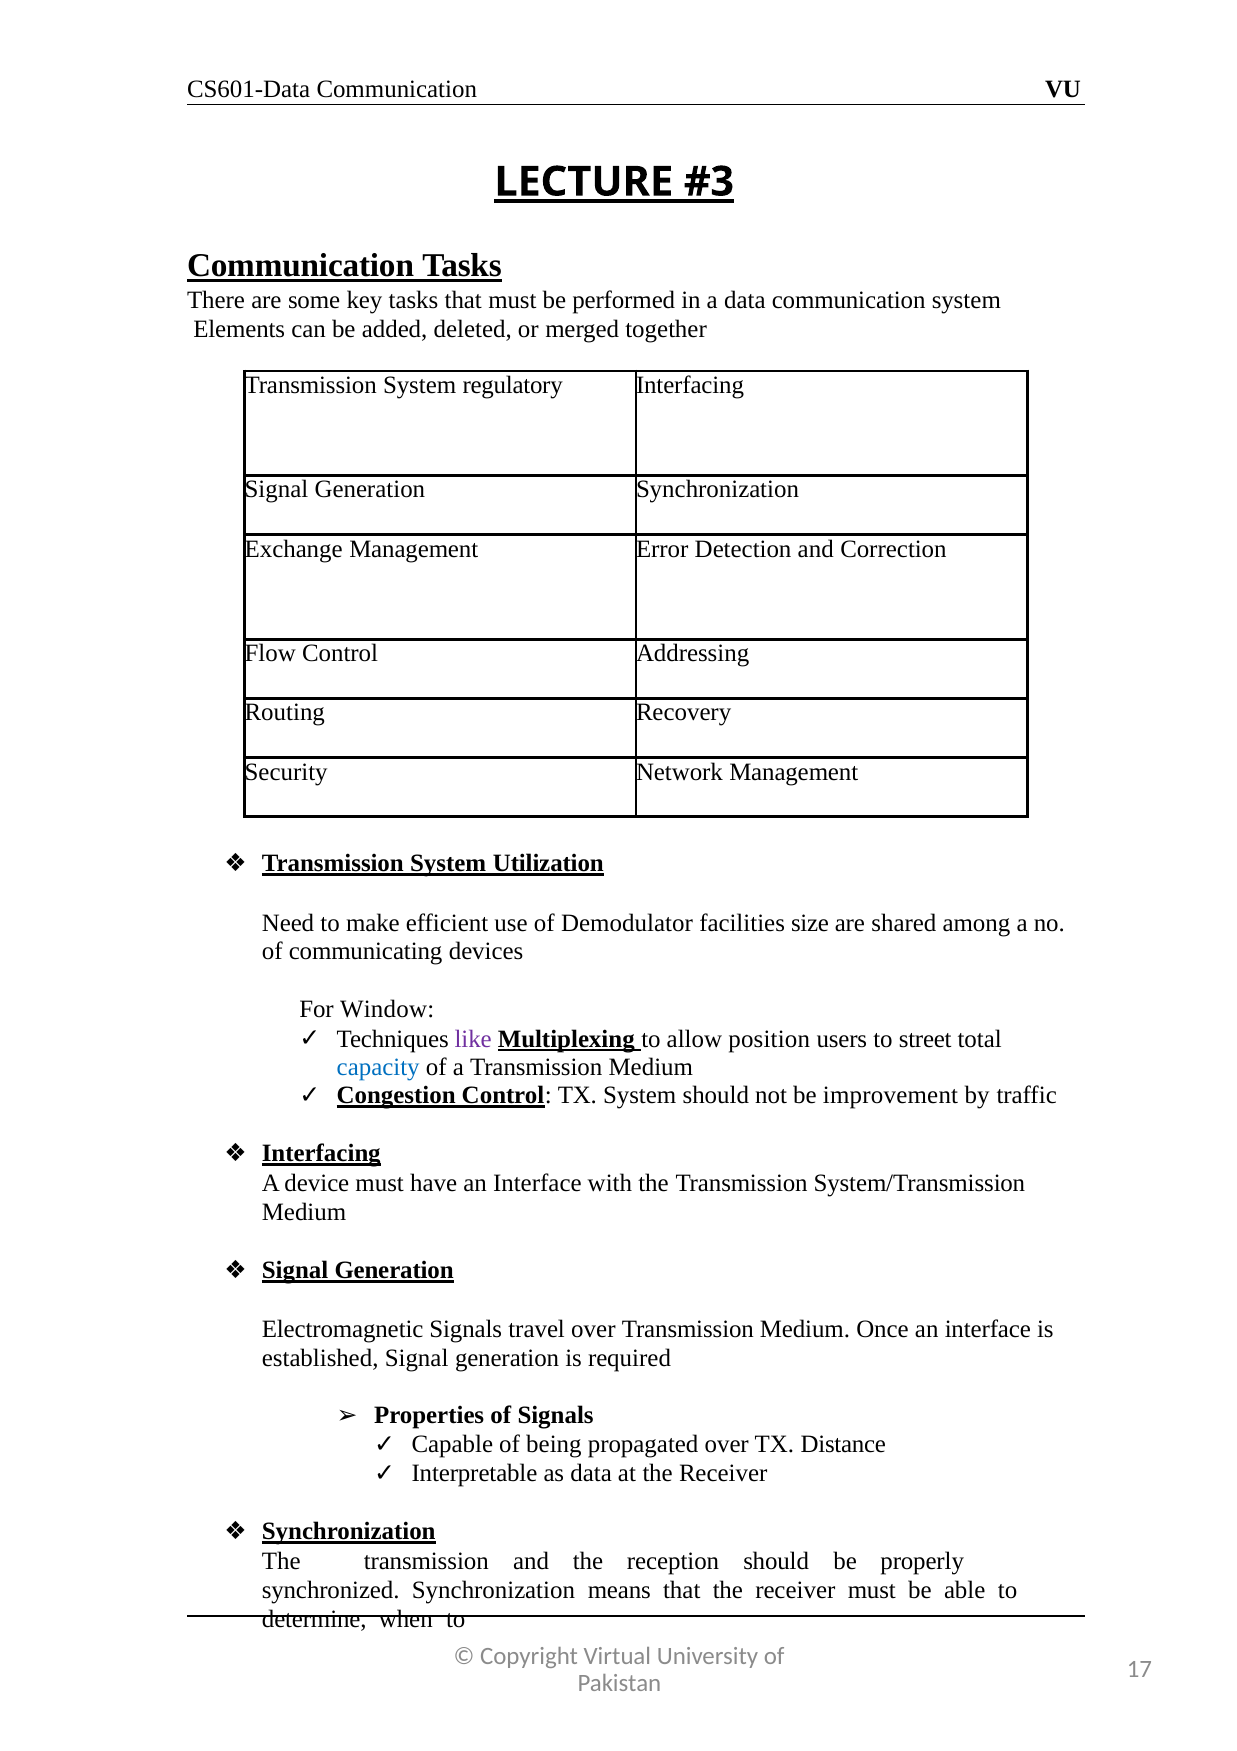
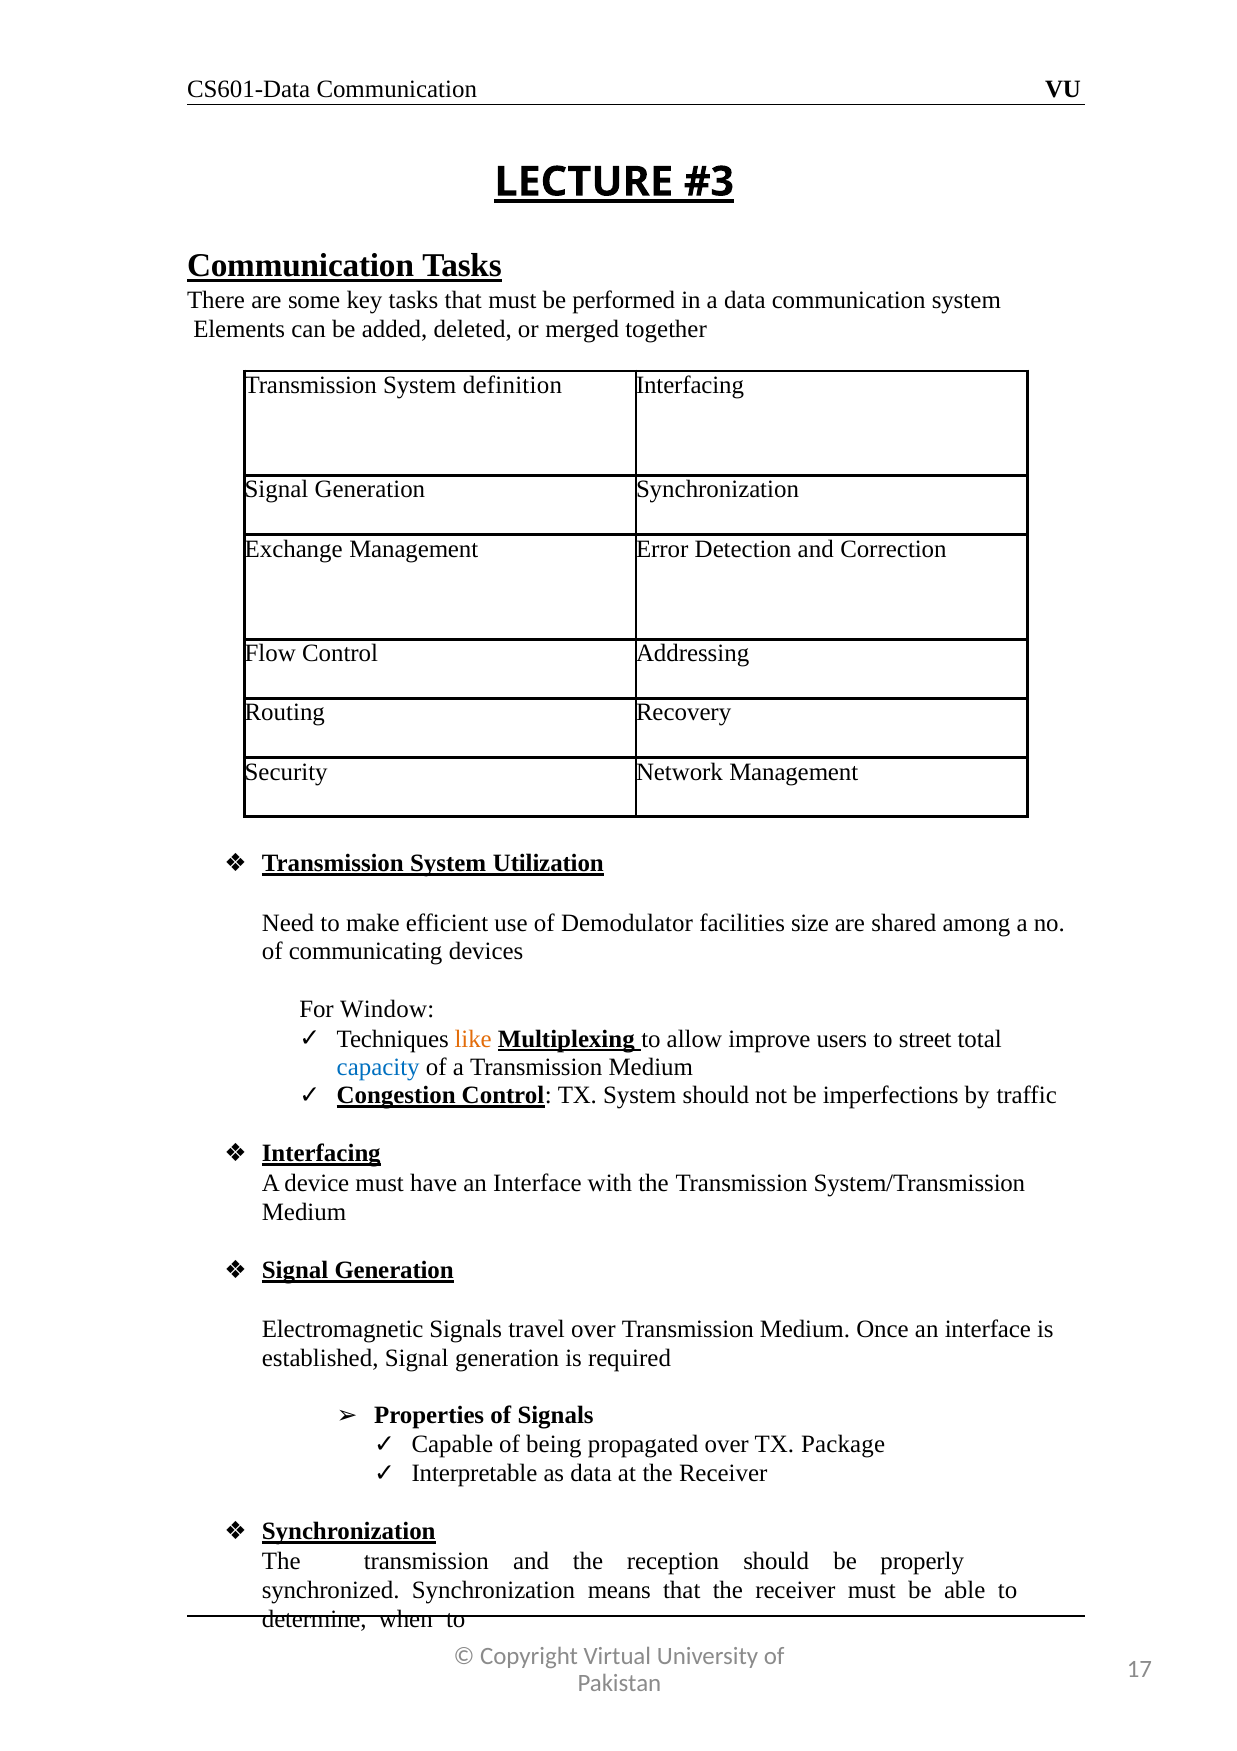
regulatory: regulatory -> definition (512, 385)
like colour: purple -> orange (473, 1039)
position: position -> improve (769, 1039)
improvement: improvement -> imperfections (891, 1095)
Distance: Distance -> Package (843, 1444)
